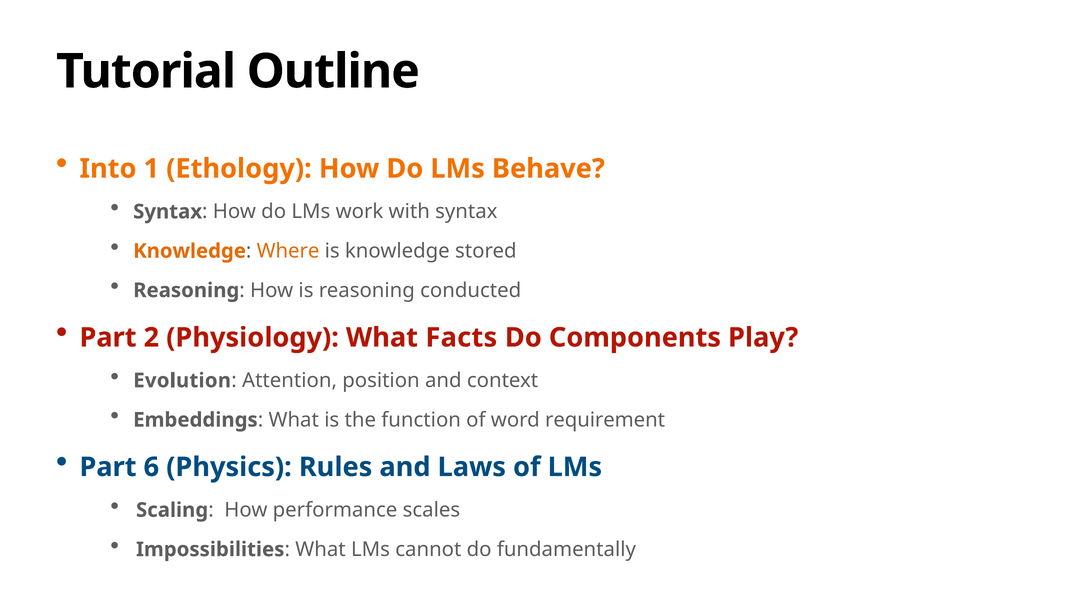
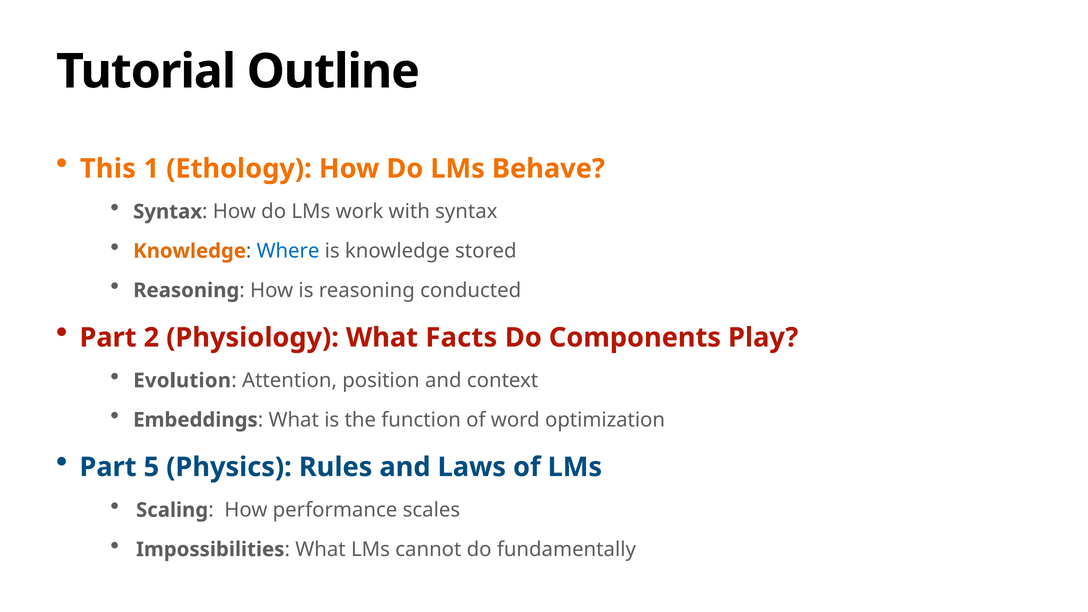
Into: Into -> This (108, 169)
Where colour: orange -> blue (288, 251)
requirement: requirement -> optimization (605, 420)
6: 6 -> 5 (151, 467)
